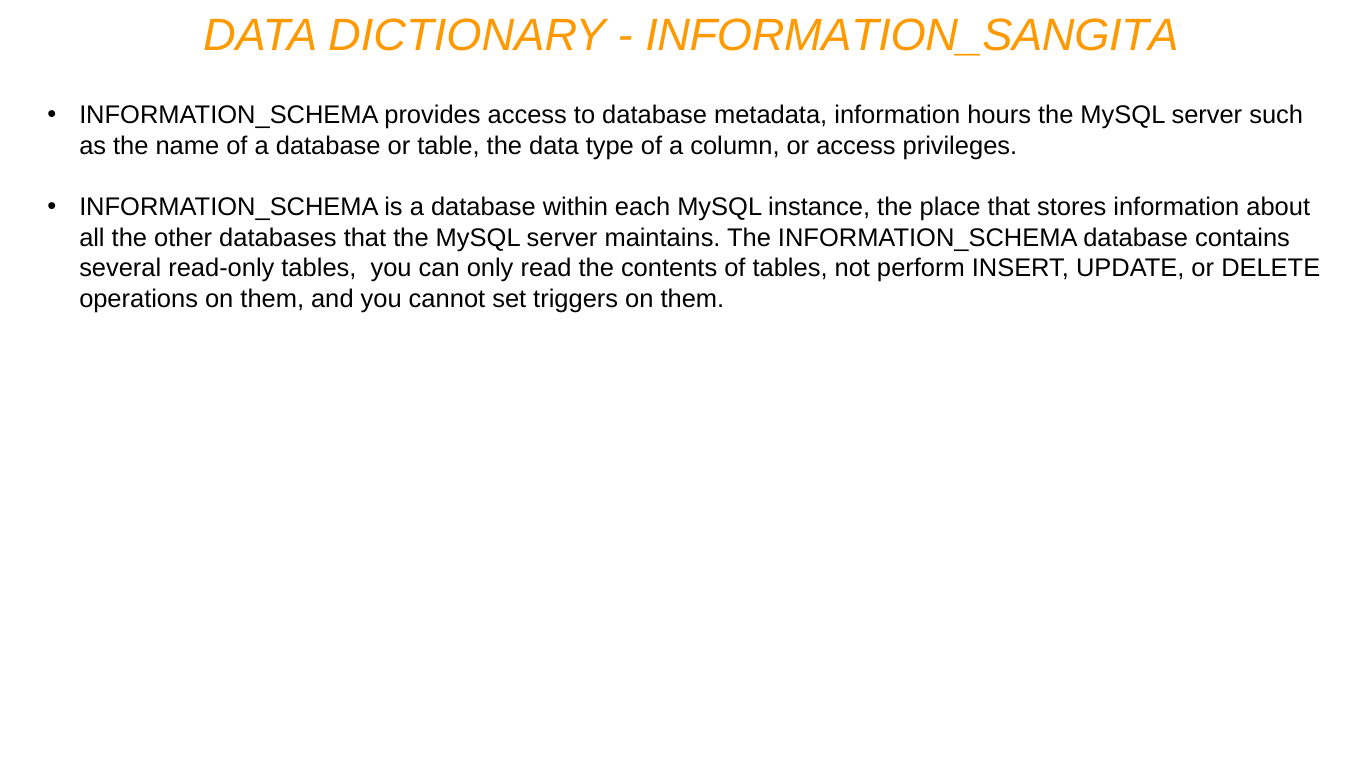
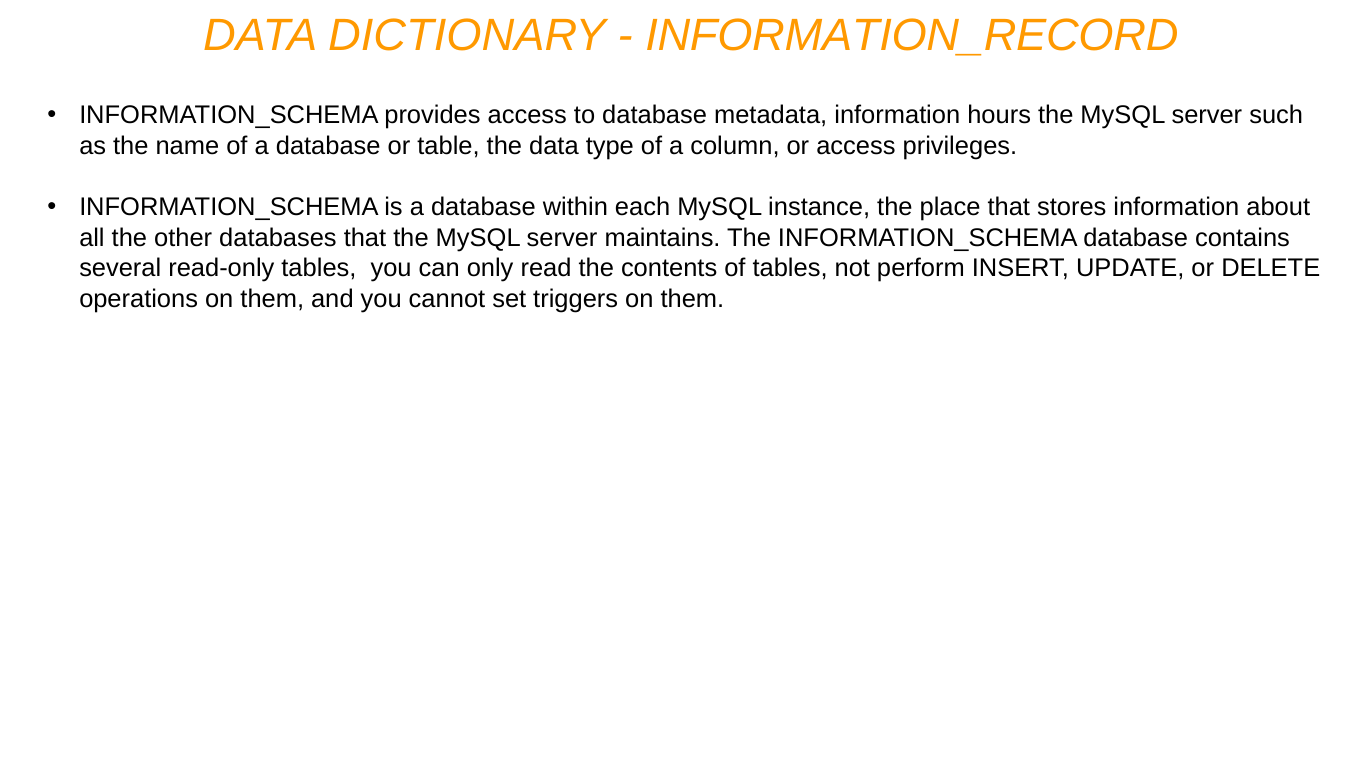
INFORMATION_SANGITA: INFORMATION_SANGITA -> INFORMATION_RECORD (912, 35)
